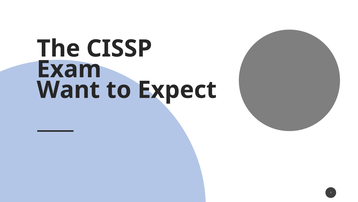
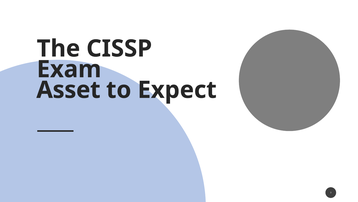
Want: Want -> Asset (68, 90)
